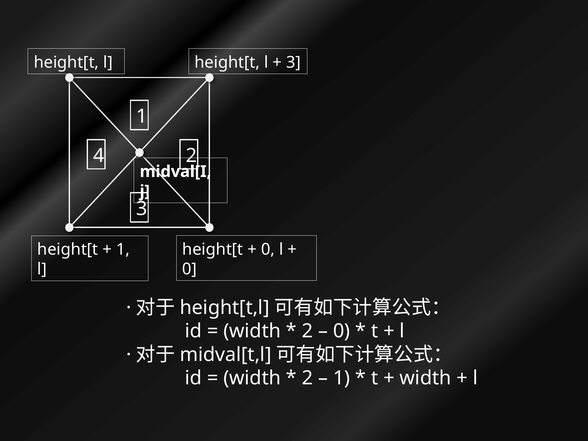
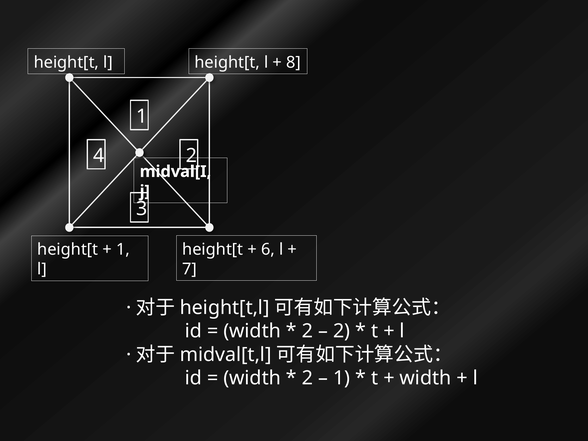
3: 3 -> 8 (294, 62)
0: 0 -> 6 (268, 249)
0: 0 -> 7 (190, 269)
0: 0 -> 2 (342, 331)
